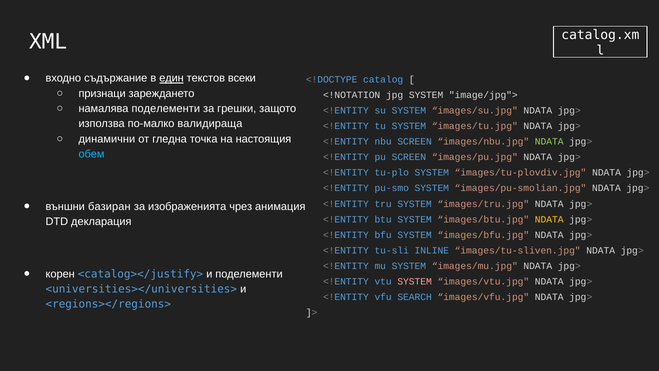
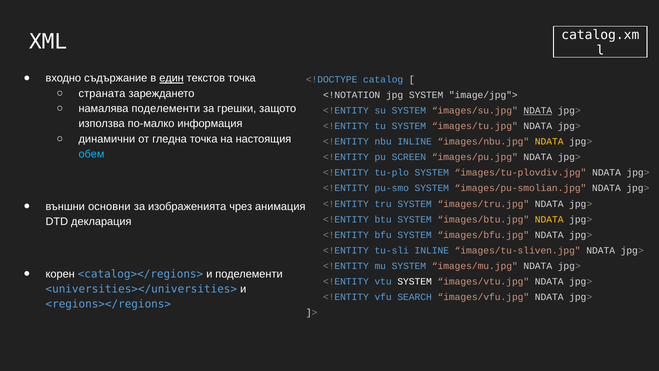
текстов всеки: всеки -> точка (242, 78)
признаци: признаци -> страната (102, 93)
NDATA underline: none -> present (538, 110)
валидираща: валидираща -> информация (210, 124)
nbu SCREEN: SCREEN -> INLINE (415, 142)
NDATA colour: light green -> yellow (549, 142)
базиран: базиран -> основни (109, 206)
<catalog></justify>: <catalog></justify> -> <catalog></regions> (140, 274)
SYSTEM colour: pink -> white (415, 281)
